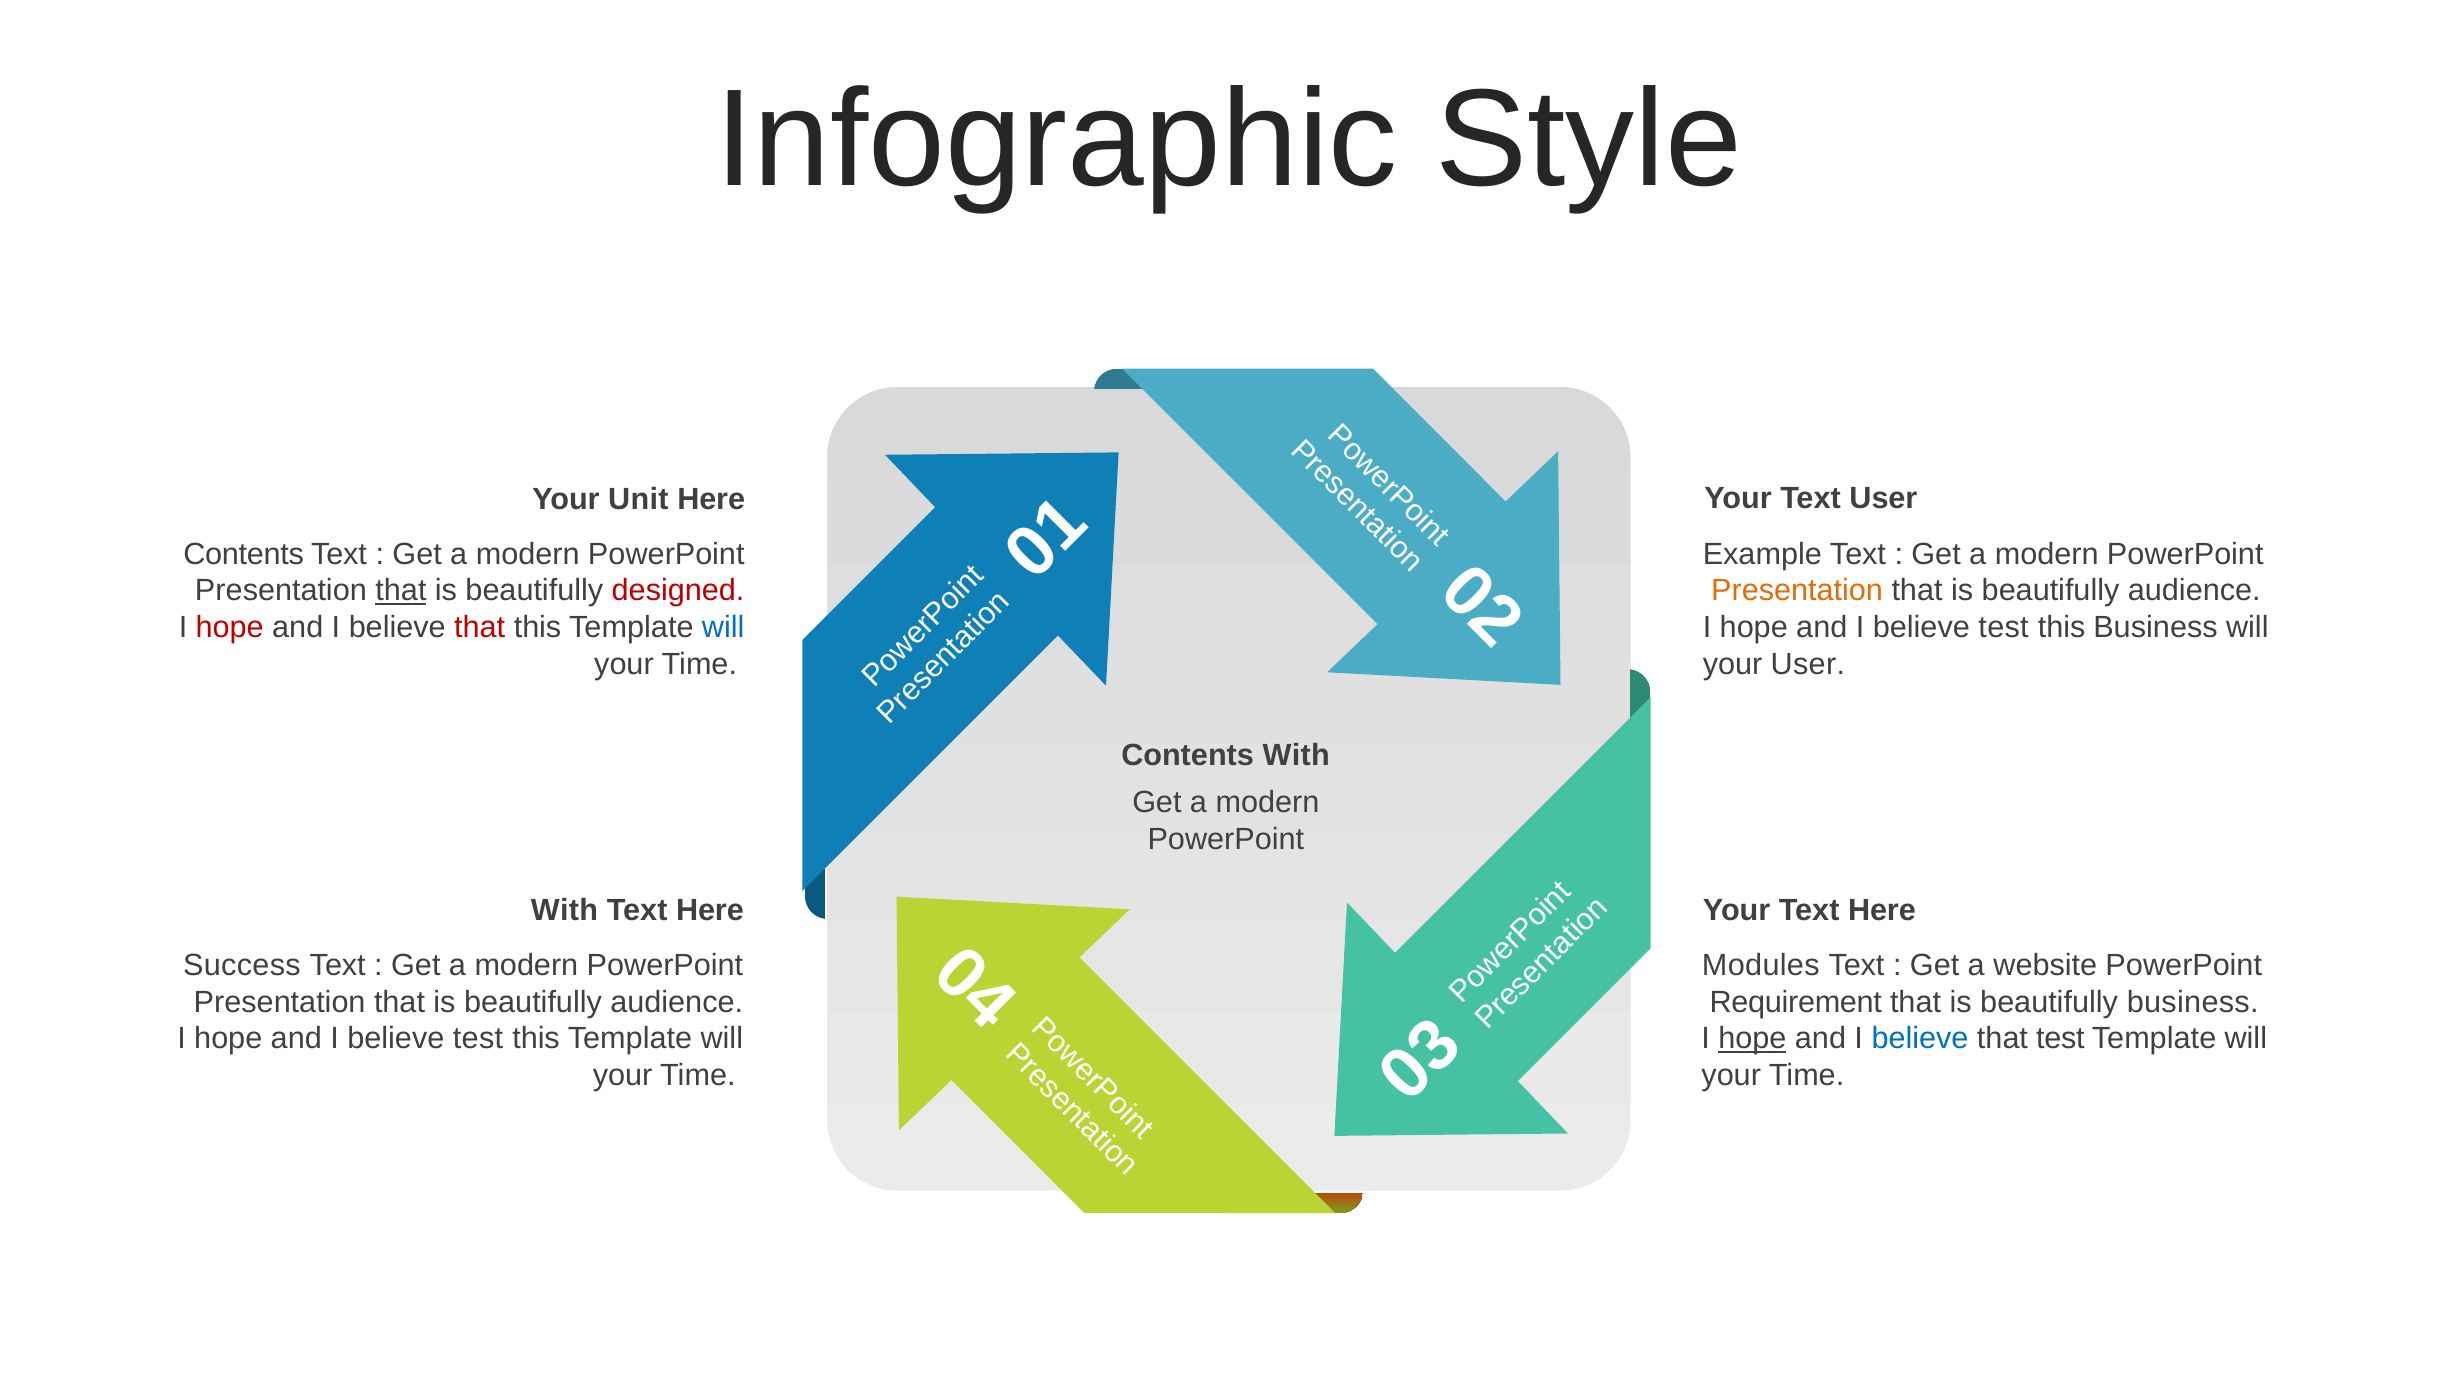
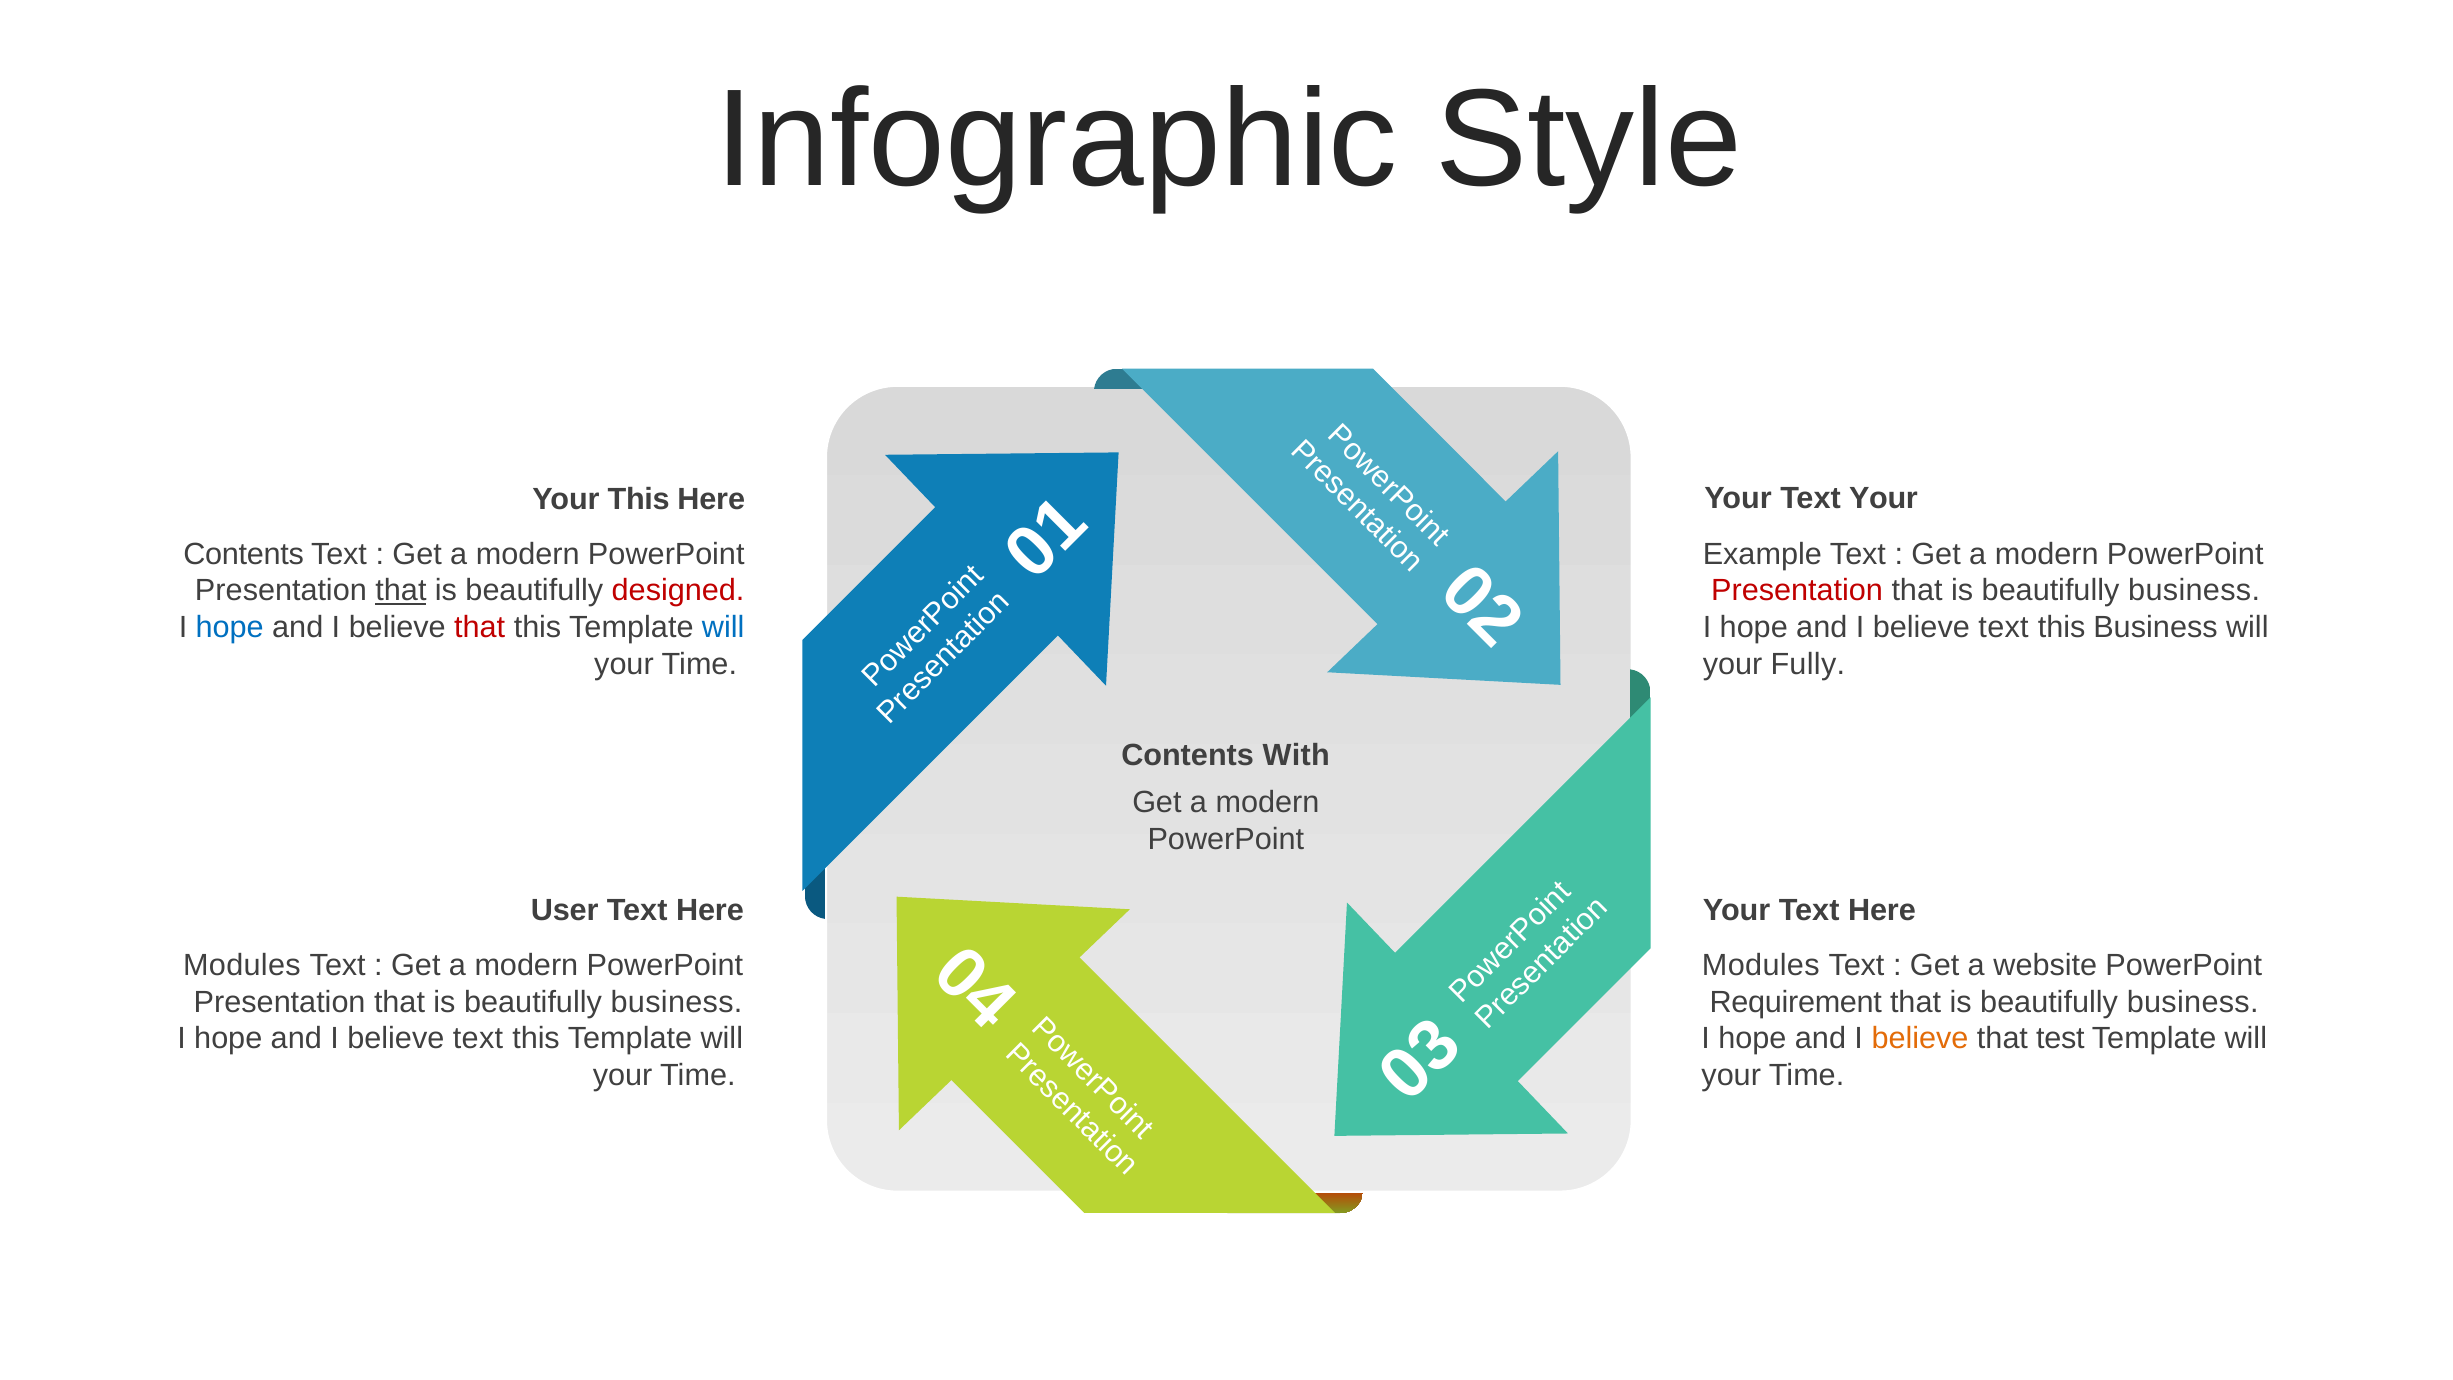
Text User: User -> Your (1884, 498)
Your Unit: Unit -> This (639, 499)
Presentation colour: orange -> red (1797, 591)
audience: audience -> business (2194, 591)
hope colour: red -> blue (230, 627)
test: test -> text (2004, 627)
your User: User -> Fully (1808, 664)
With: With -> User (565, 910)
Success: Success -> Modules (242, 965)
audience: audience -> business (677, 1002)
test: test -> text (478, 1039)
hope underline: present -> none (1752, 1039)
believe colour: blue -> orange (1920, 1039)
